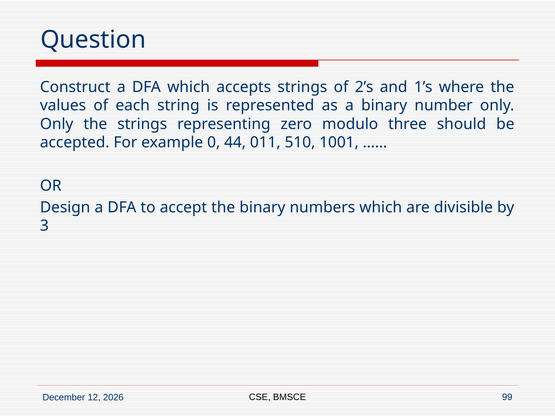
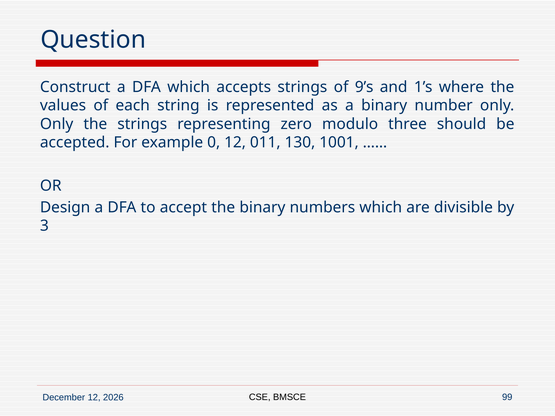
2’s: 2’s -> 9’s (364, 87)
0 44: 44 -> 12 (235, 143)
510: 510 -> 130 (300, 143)
